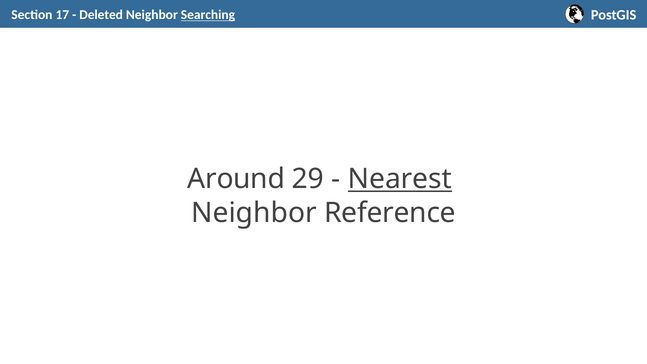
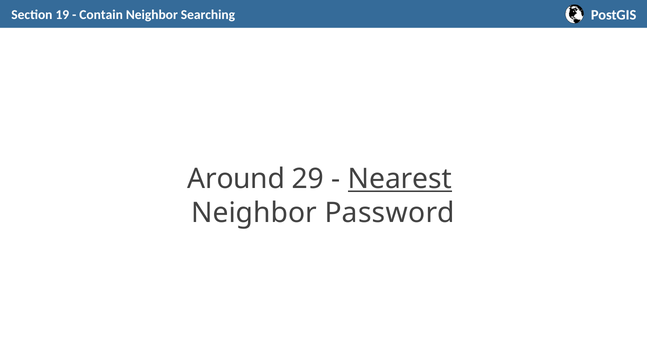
17: 17 -> 19 (62, 15)
Deleted: Deleted -> Contain (101, 15)
Searching underline: present -> none (208, 15)
Reference: Reference -> Password (390, 213)
